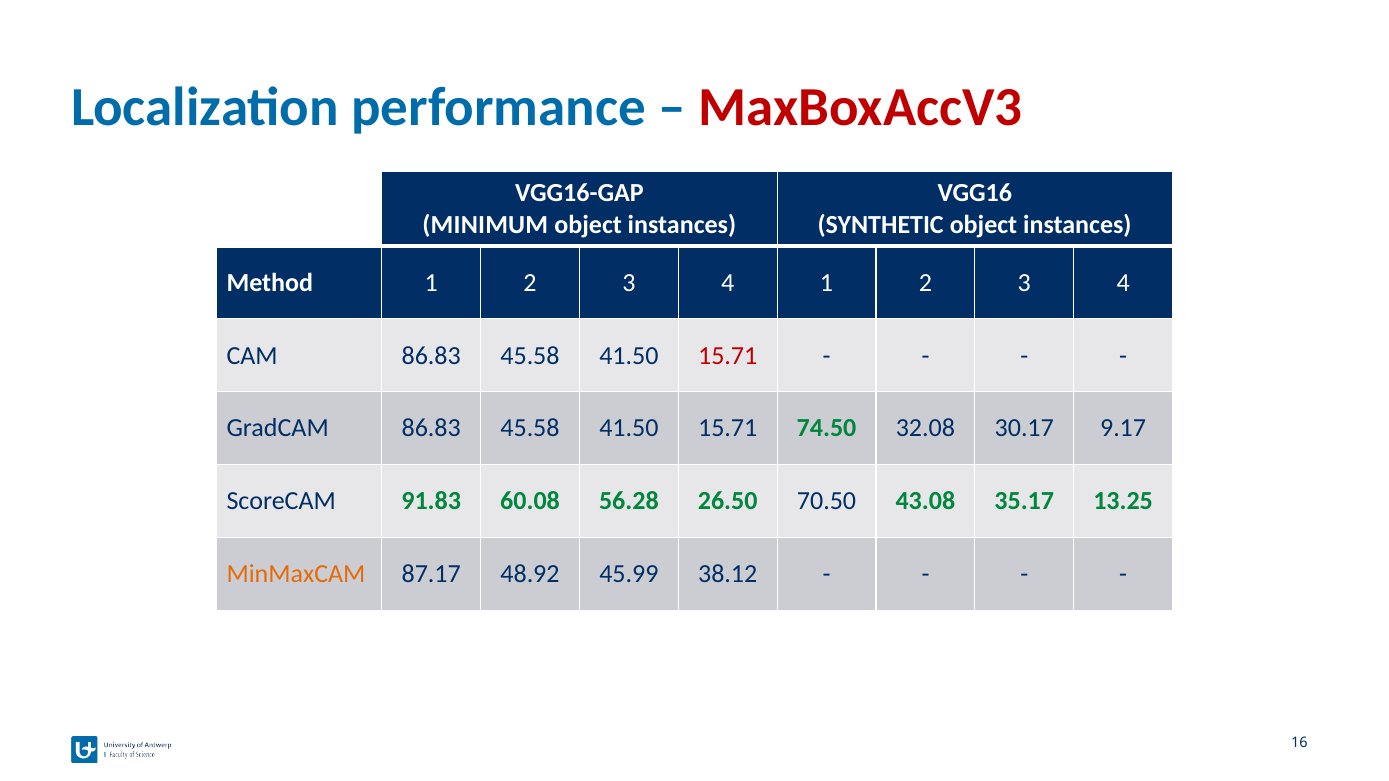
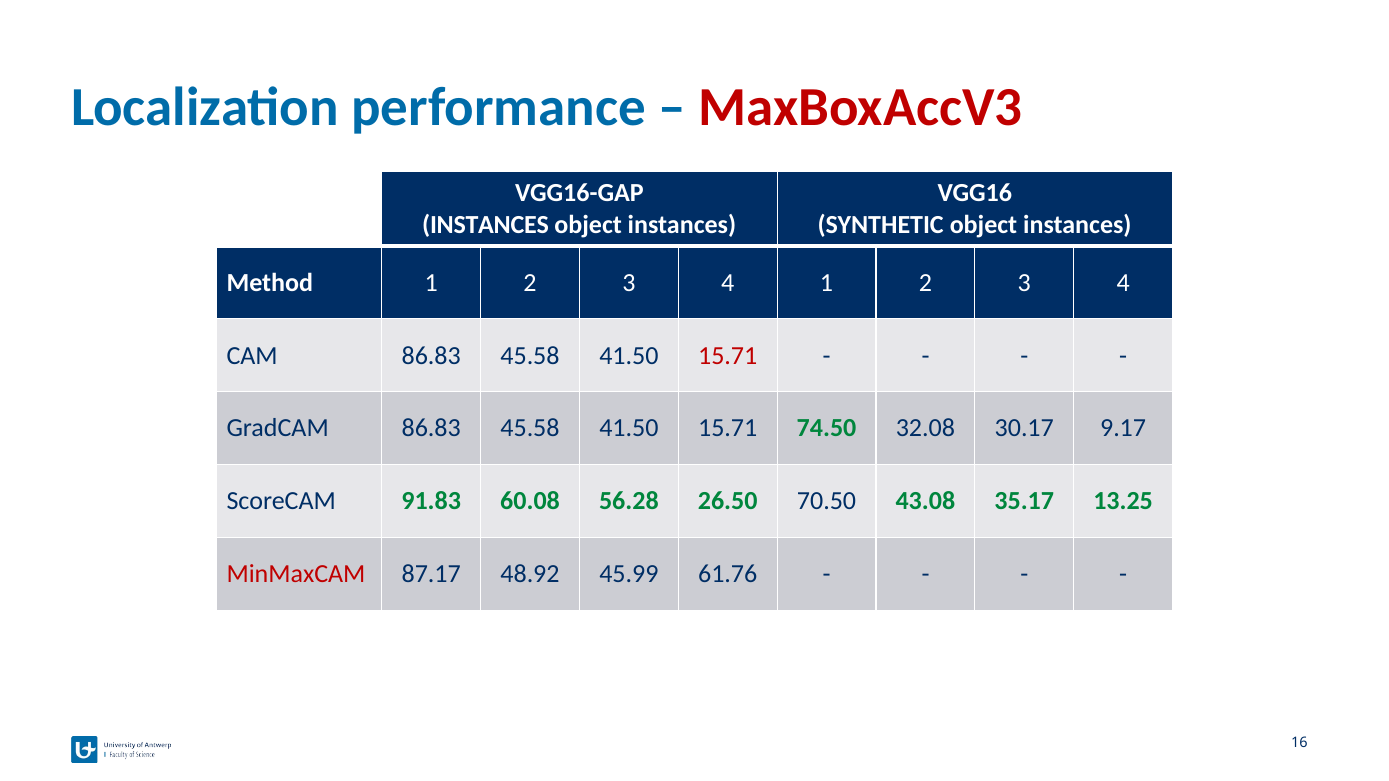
MINIMUM: MINIMUM -> INSTANCES (486, 225)
MinMaxCAM colour: orange -> red (296, 574)
38.12: 38.12 -> 61.76 (728, 574)
